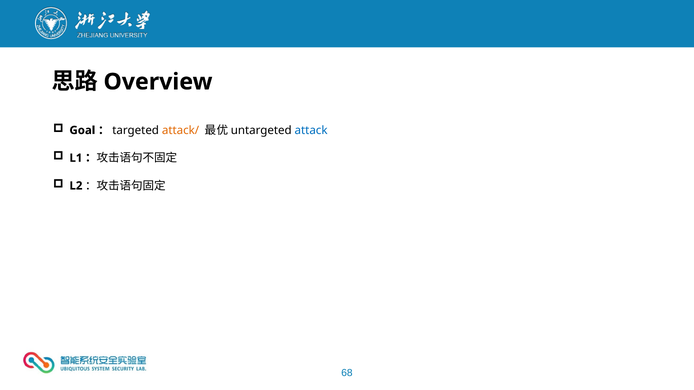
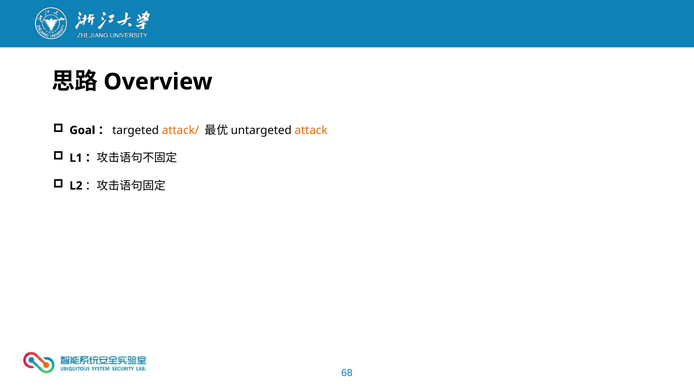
attack colour: blue -> orange (311, 130)
